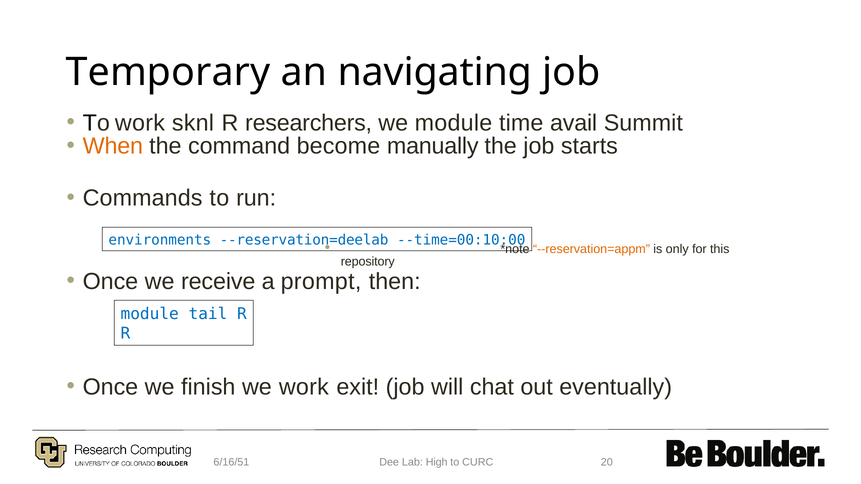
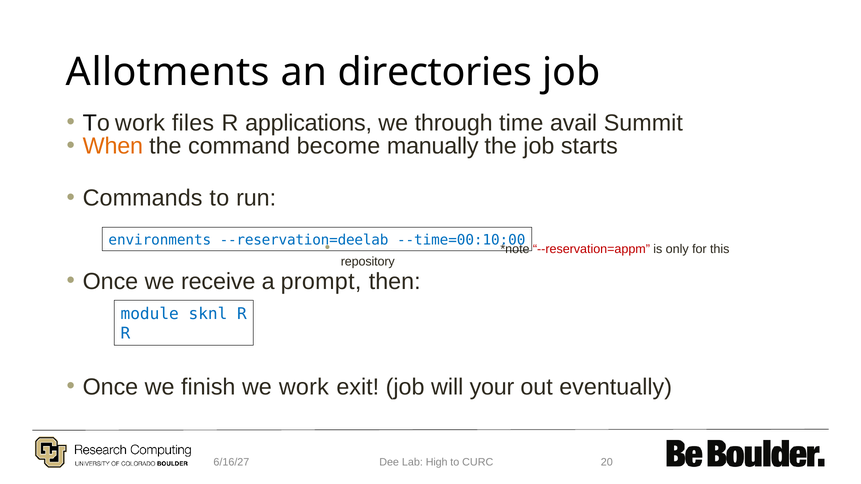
Temporary: Temporary -> Allotments (168, 72)
navigating: navigating -> directories (435, 72)
sknl: sknl -> files (193, 123)
researchers: researchers -> applications (309, 123)
we module: module -> through (454, 123)
--reservation=appm colour: orange -> red (591, 249)
tail: tail -> sknl (208, 314)
chat: chat -> your (492, 387)
6/16/51: 6/16/51 -> 6/16/27 (231, 463)
